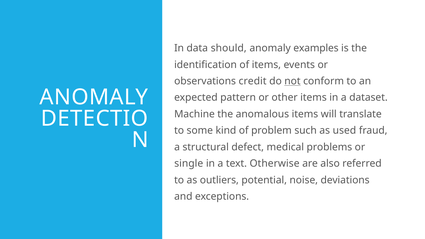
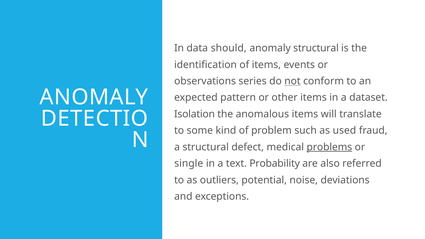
anomaly examples: examples -> structural (316, 48)
credit: credit -> series (253, 81)
Machine: Machine -> Isolation (195, 114)
problems underline: none -> present (329, 147)
Otherwise: Otherwise -> Probability (275, 164)
